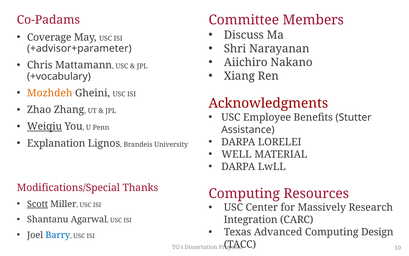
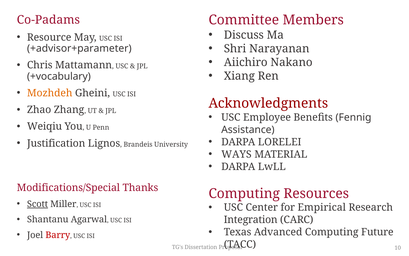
Coverage: Coverage -> Resource (49, 37)
Stutter: Stutter -> Fennig (353, 117)
Weiqiu underline: present -> none (45, 126)
Explanation: Explanation -> Justification (56, 143)
WELL: WELL -> WAYS (236, 154)
Massively: Massively -> Empirical (322, 207)
Design: Design -> Future (377, 232)
Barry colour: blue -> red (58, 235)
